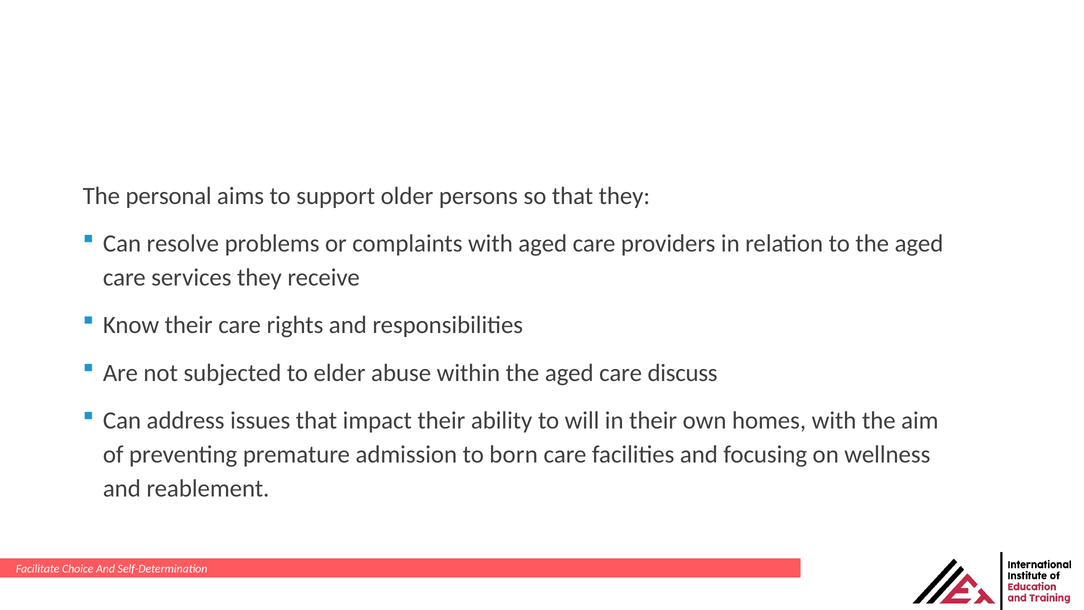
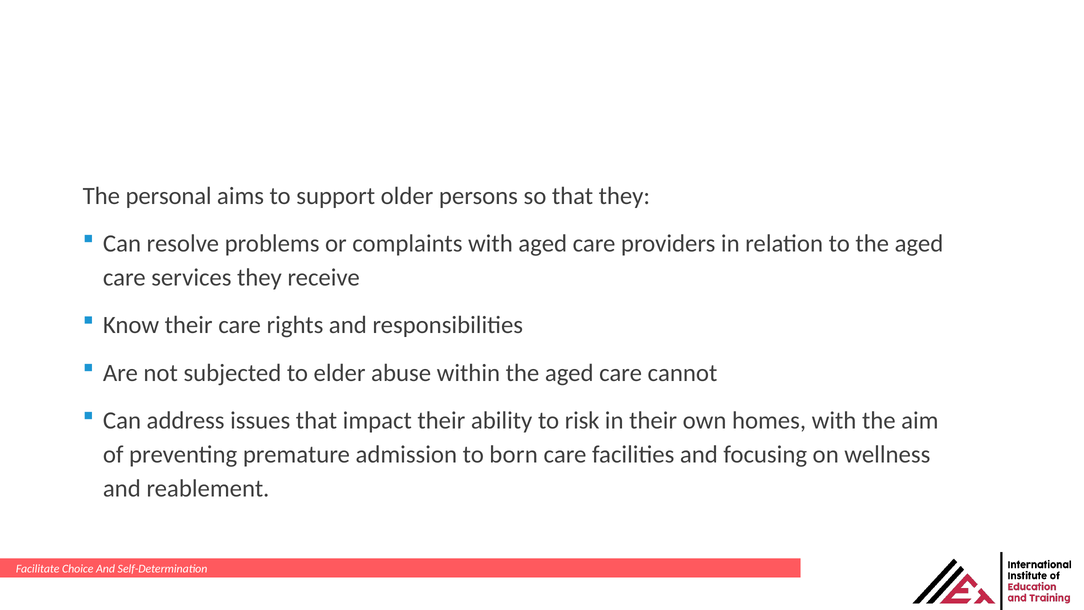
discuss: discuss -> cannot (682, 373)
will: will -> risk (582, 420)
